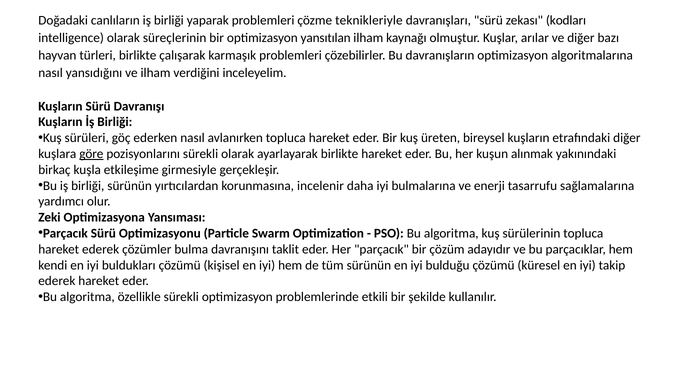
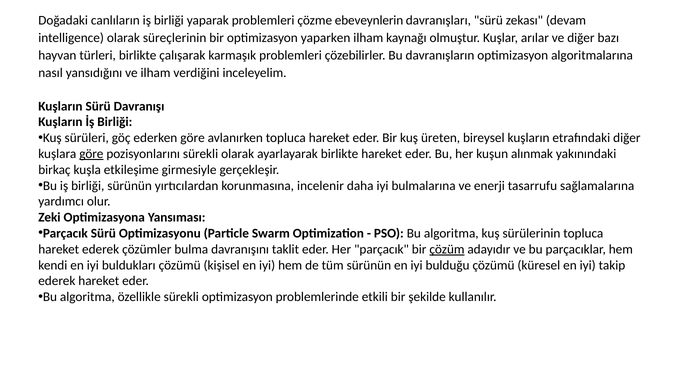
teknikleriyle: teknikleriyle -> ebeveynlerin (369, 20)
kodları: kodları -> devam (566, 20)
yansıtılan: yansıtılan -> yaparken (326, 38)
ederken nasıl: nasıl -> göre (192, 138)
çözüm underline: none -> present (447, 249)
